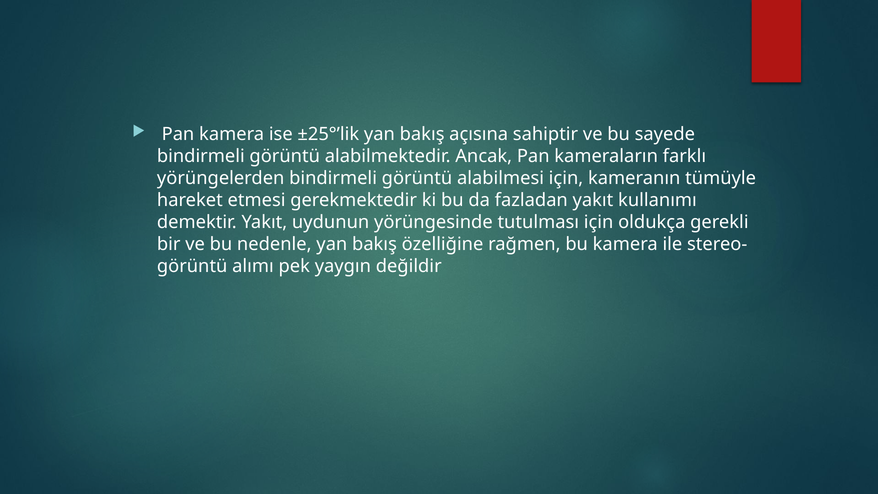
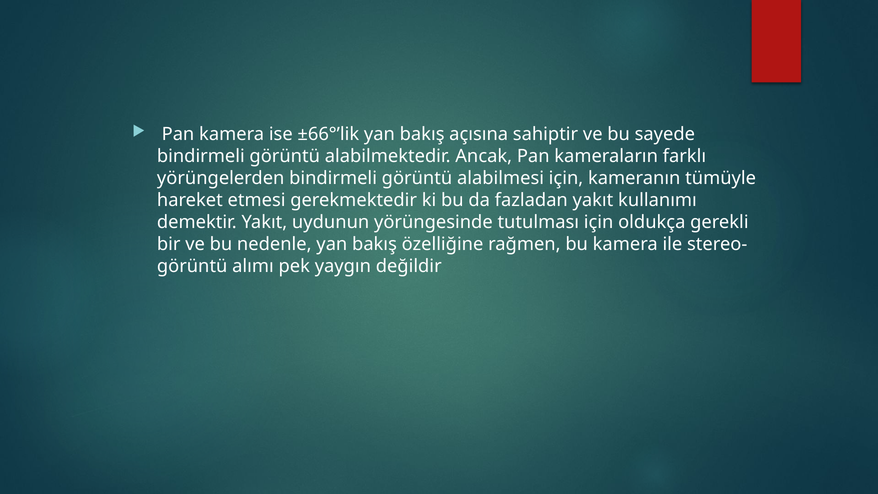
±25°’lik: ±25°’lik -> ±66°’lik (328, 134)
